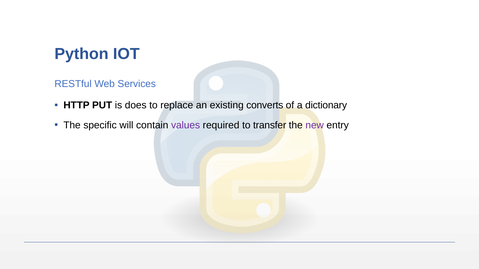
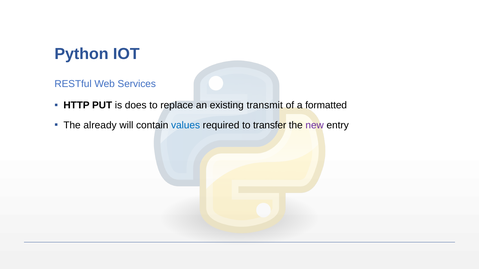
converts: converts -> transmit (265, 106)
dictionary: dictionary -> formatted (326, 106)
specific: specific -> already (100, 125)
values colour: purple -> blue (186, 125)
